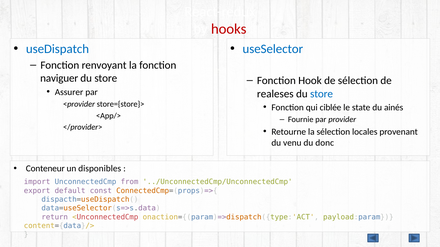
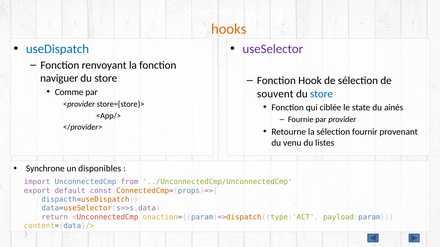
hooks colour: red -> orange (229, 29)
useSelector colour: blue -> purple (273, 49)
Assurer: Assurer -> Comme (69, 92)
realeses: realeses -> souvent (275, 94)
locales: locales -> fournir (365, 132)
donc: donc -> listes (325, 143)
Conteneur: Conteneur -> Synchrone (45, 169)
